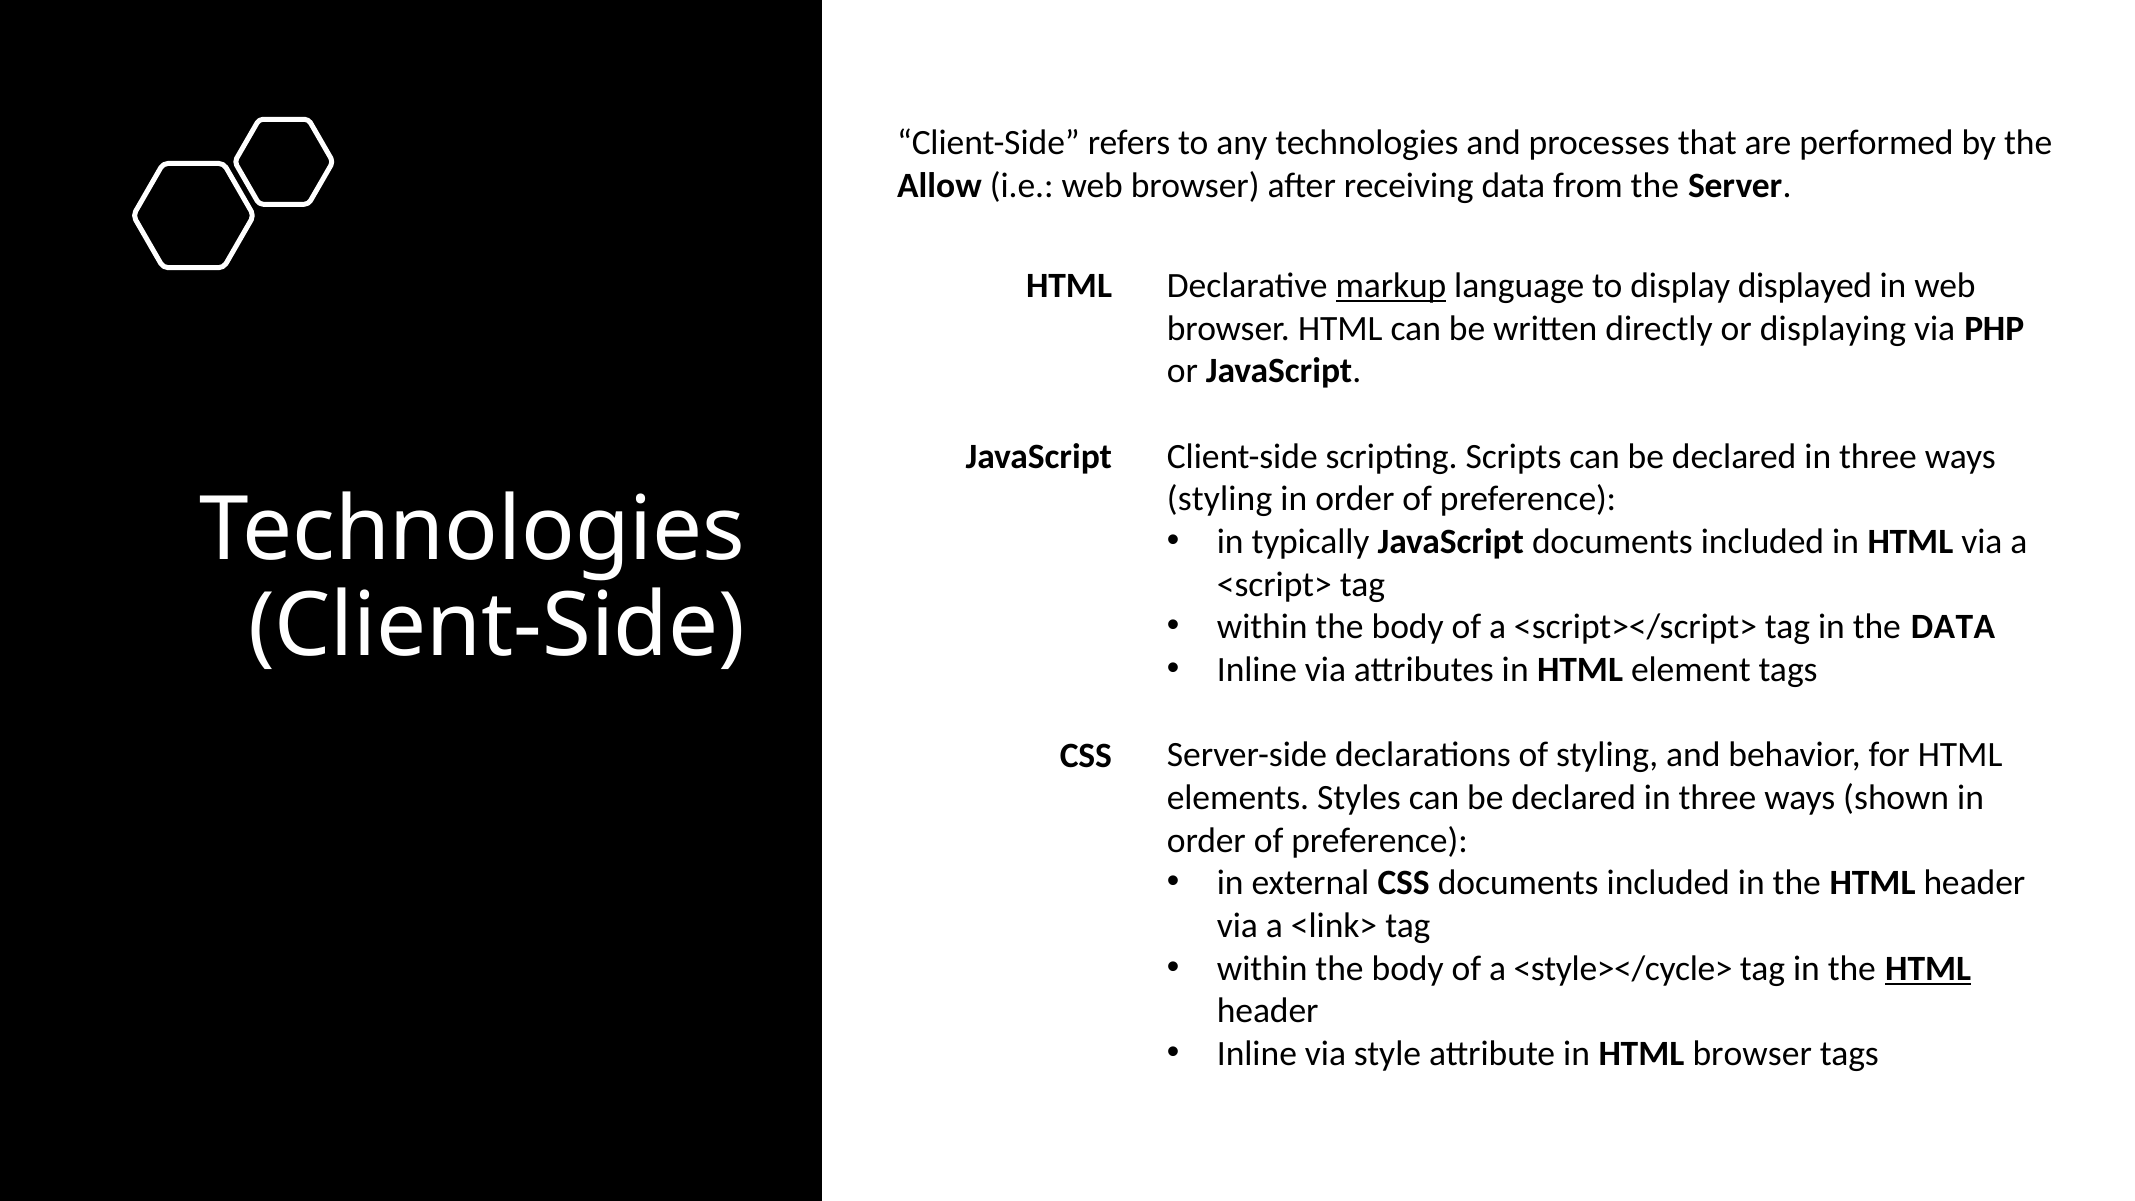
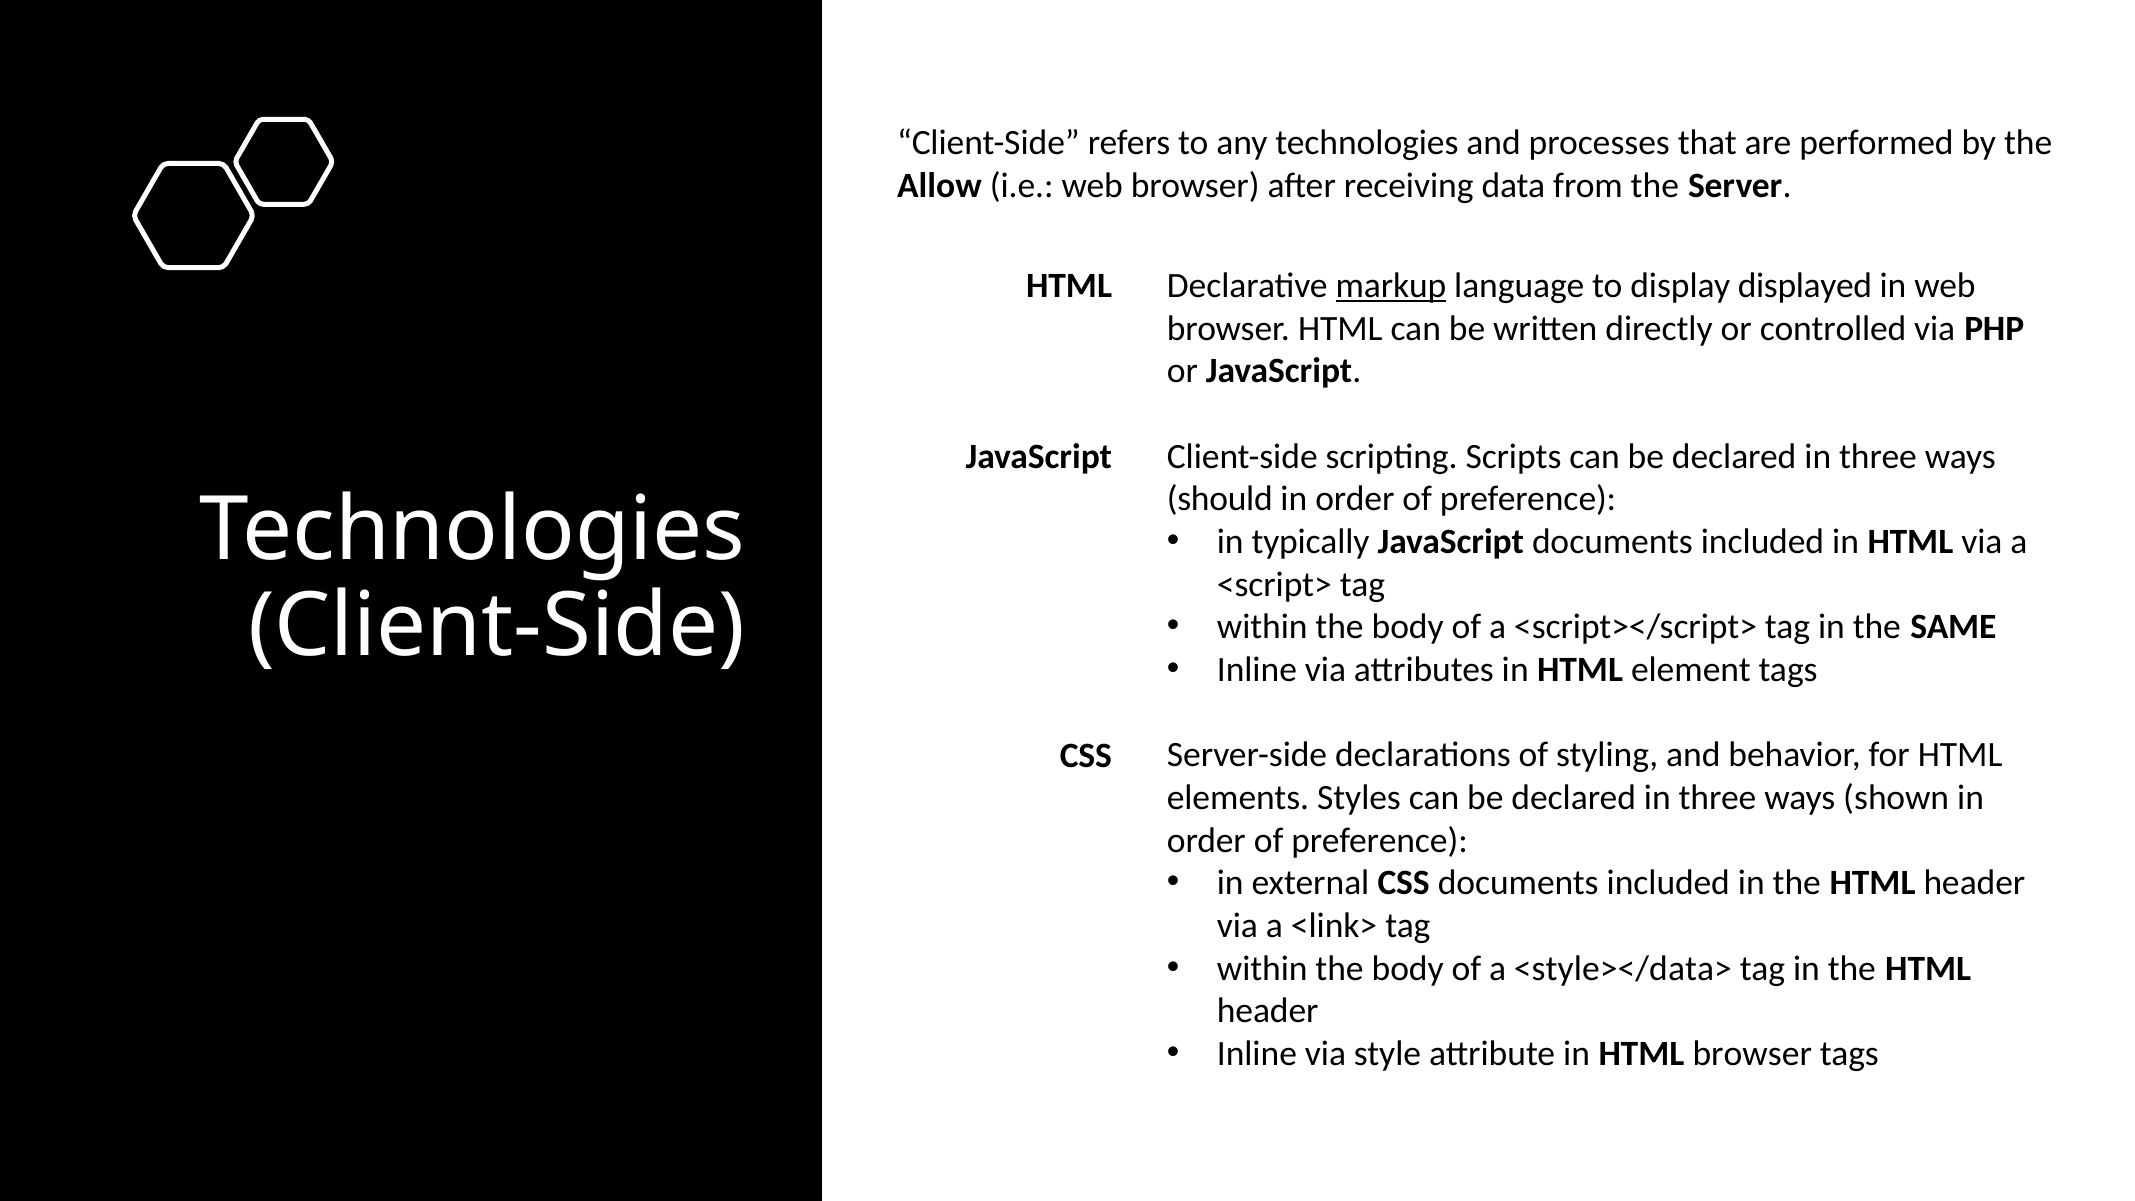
displaying: displaying -> controlled (1833, 328)
styling: styling -> should (1220, 499)
the DATA: DATA -> SAME (1953, 627)
<style></cycle>: <style></cycle> -> <style></data> (1623, 968)
HTML underline: present -> none (1928, 968)
